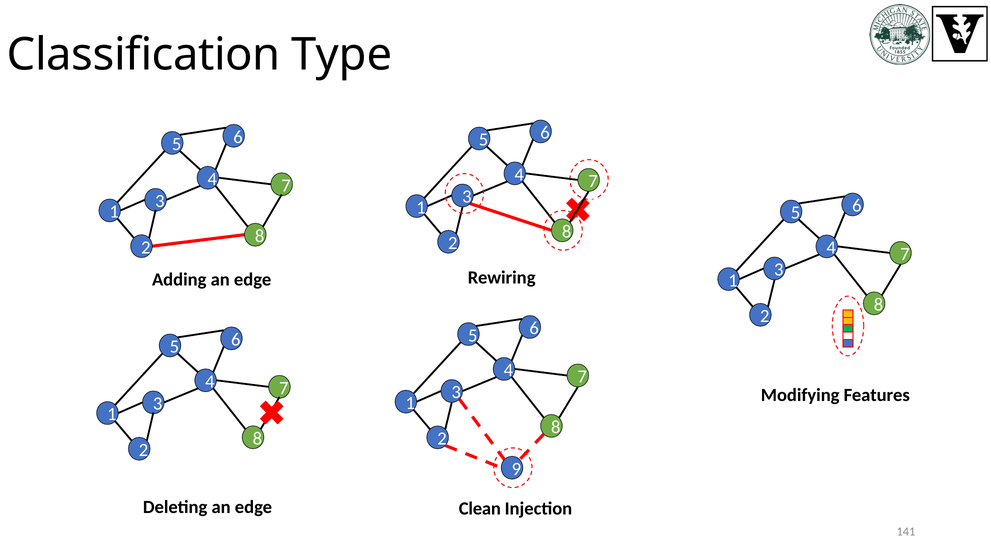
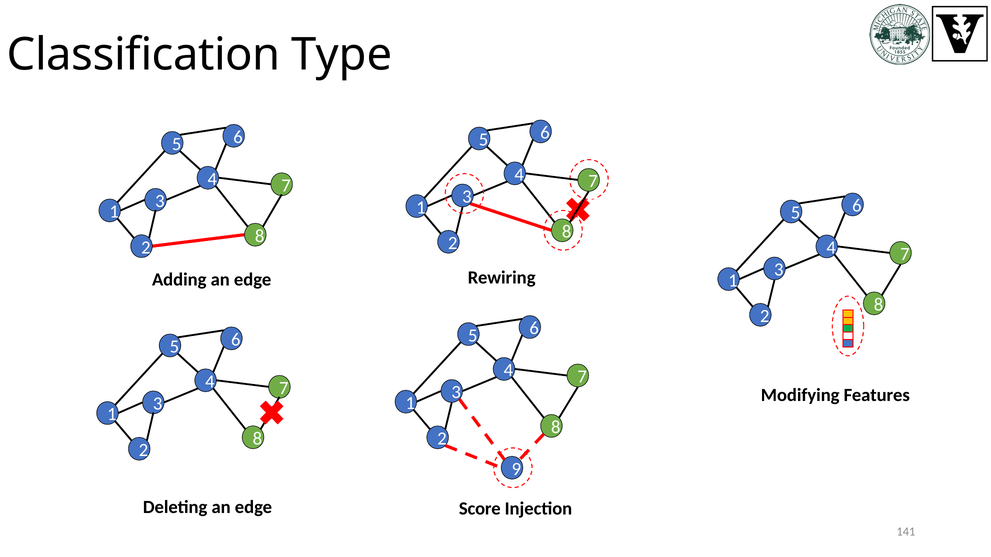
Clean: Clean -> Score (480, 509)
